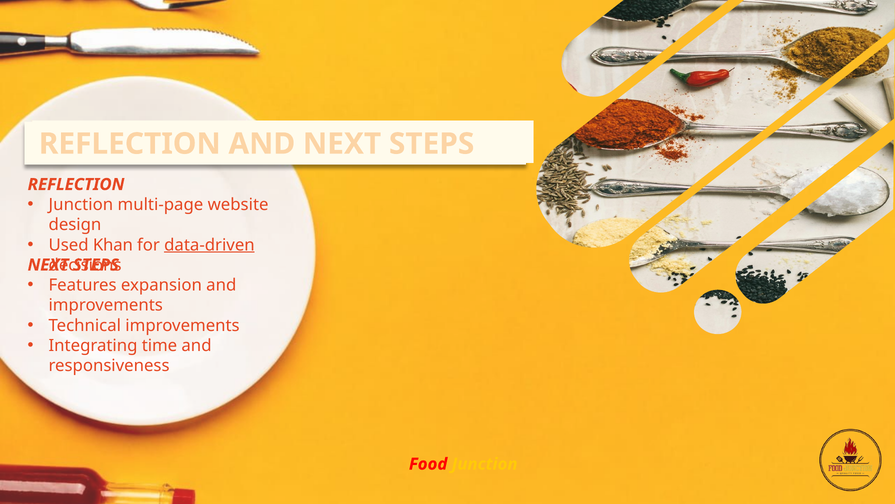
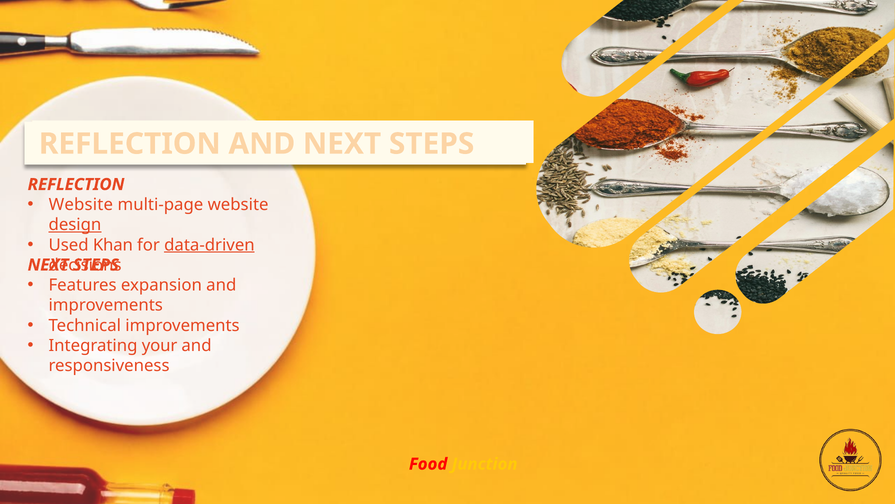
Junction: Junction -> Website (81, 204)
design underline: none -> present (75, 225)
time: time -> your (160, 345)
